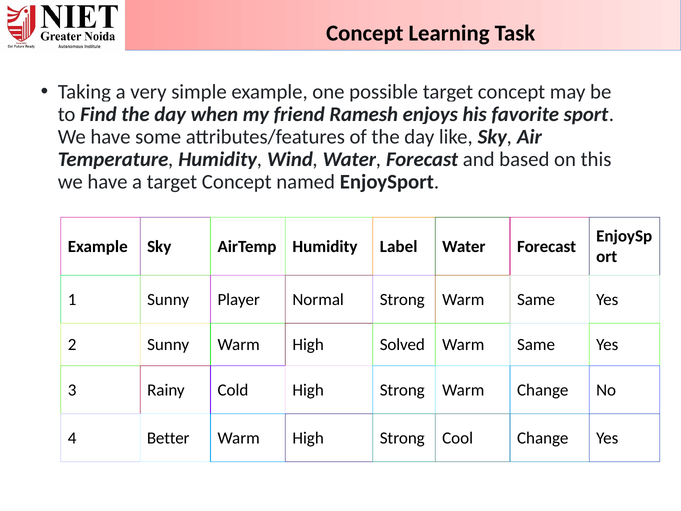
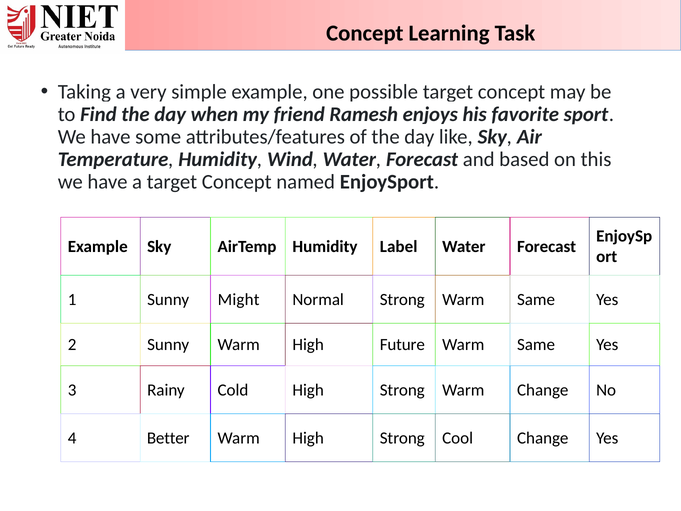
Player: Player -> Might (239, 299)
Solved: Solved -> Future (402, 345)
